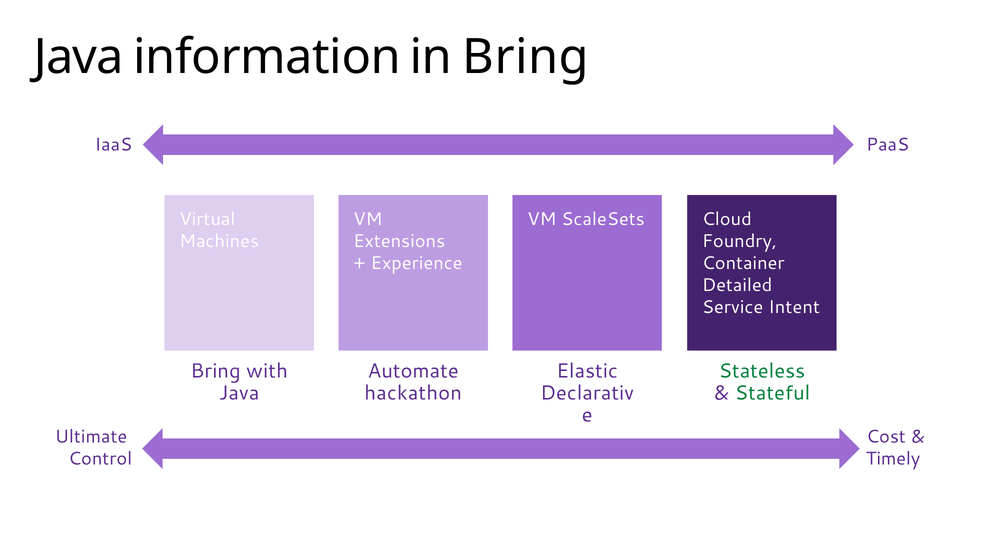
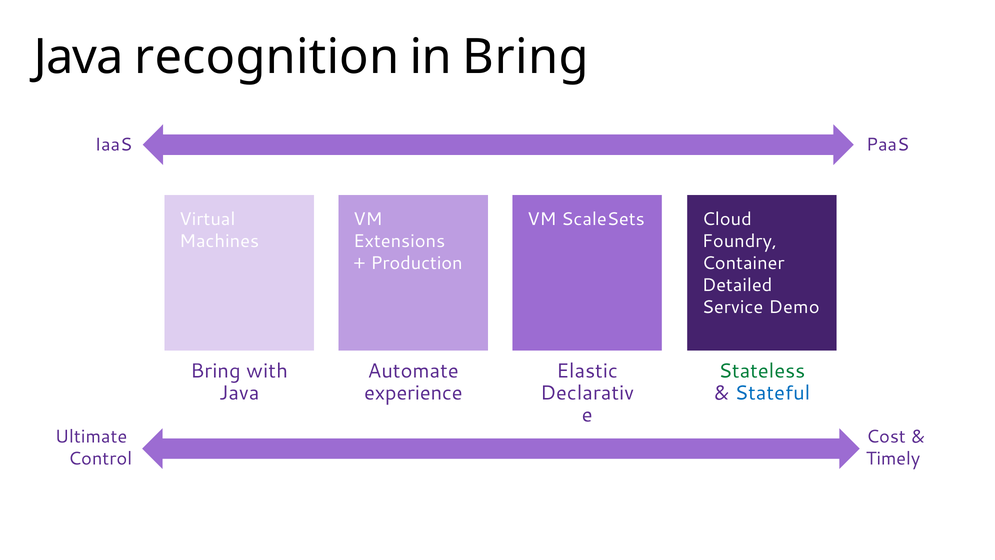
information: information -> recognition (267, 57)
Experience: Experience -> Production (417, 263)
Intent: Intent -> Demo (794, 307)
hackathon: hackathon -> experience (413, 393)
Stateful colour: green -> blue (773, 393)
